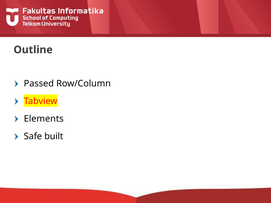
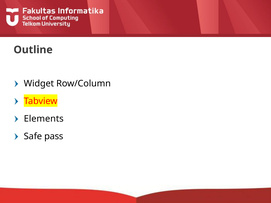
Passed: Passed -> Widget (39, 84)
built: built -> pass (54, 136)
